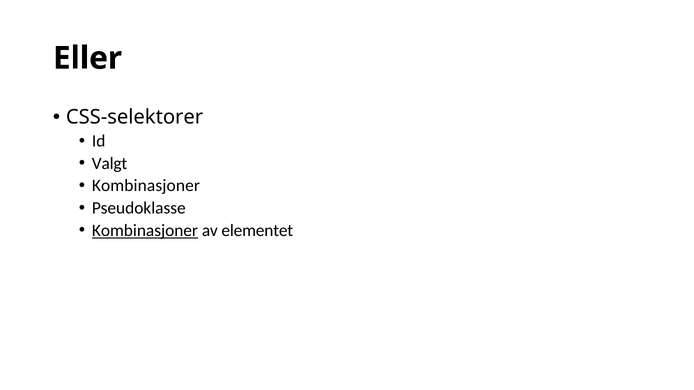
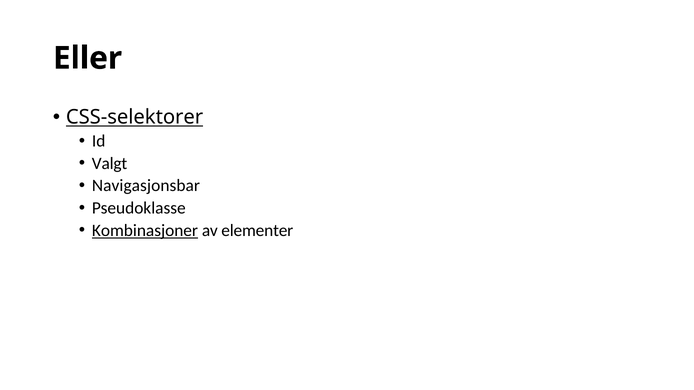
CSS-selektorer underline: none -> present (135, 117)
Kombinasjoner: Kombinasjoner -> Navigasjonsbar (146, 186)
elementet: elementet -> elementer (257, 231)
